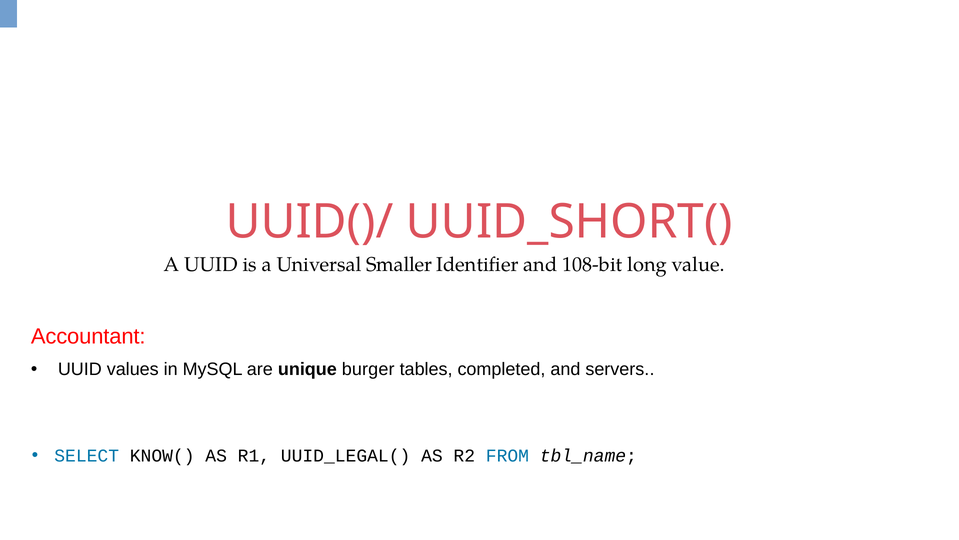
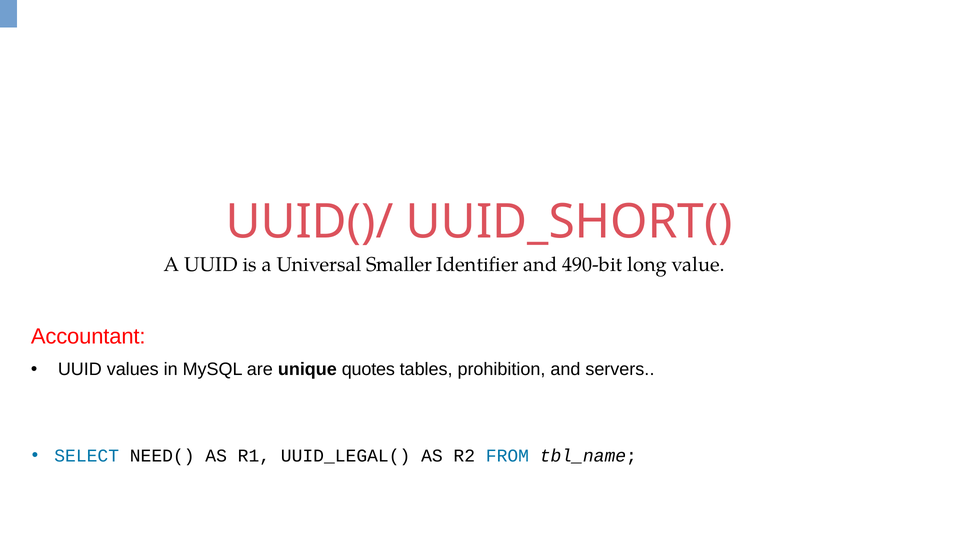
108-bit: 108-bit -> 490-bit (592, 264)
burger: burger -> quotes (368, 369)
completed: completed -> prohibition (501, 369)
KNOW(: KNOW( -> NEED( (162, 455)
